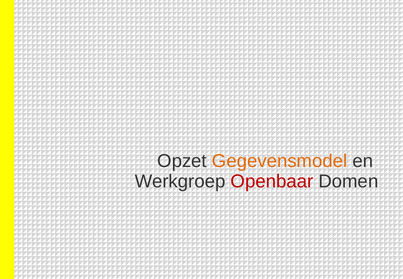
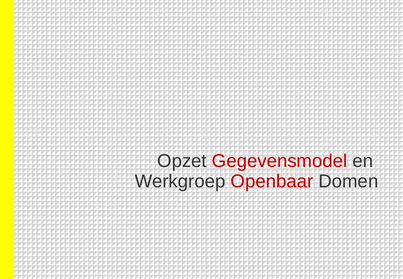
Gegevensmodel colour: orange -> red (280, 161)
